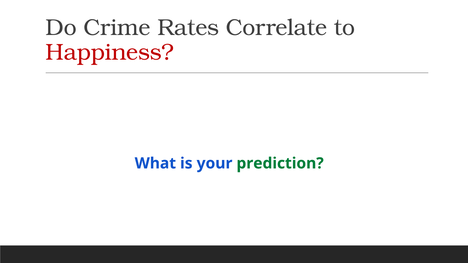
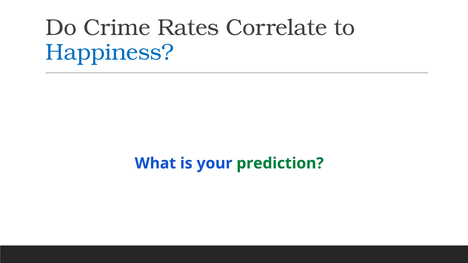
Happiness colour: red -> blue (110, 52)
